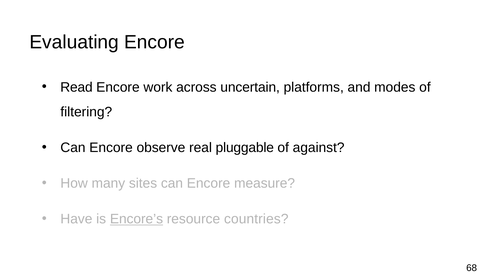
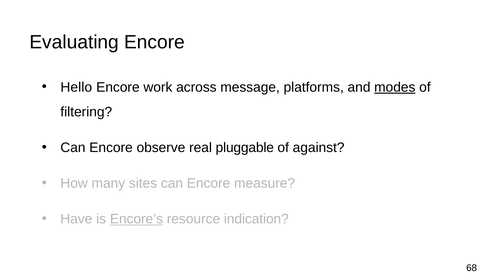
Read: Read -> Hello (76, 87)
uncertain: uncertain -> message (250, 87)
modes underline: none -> present (395, 87)
countries: countries -> indication (256, 218)
